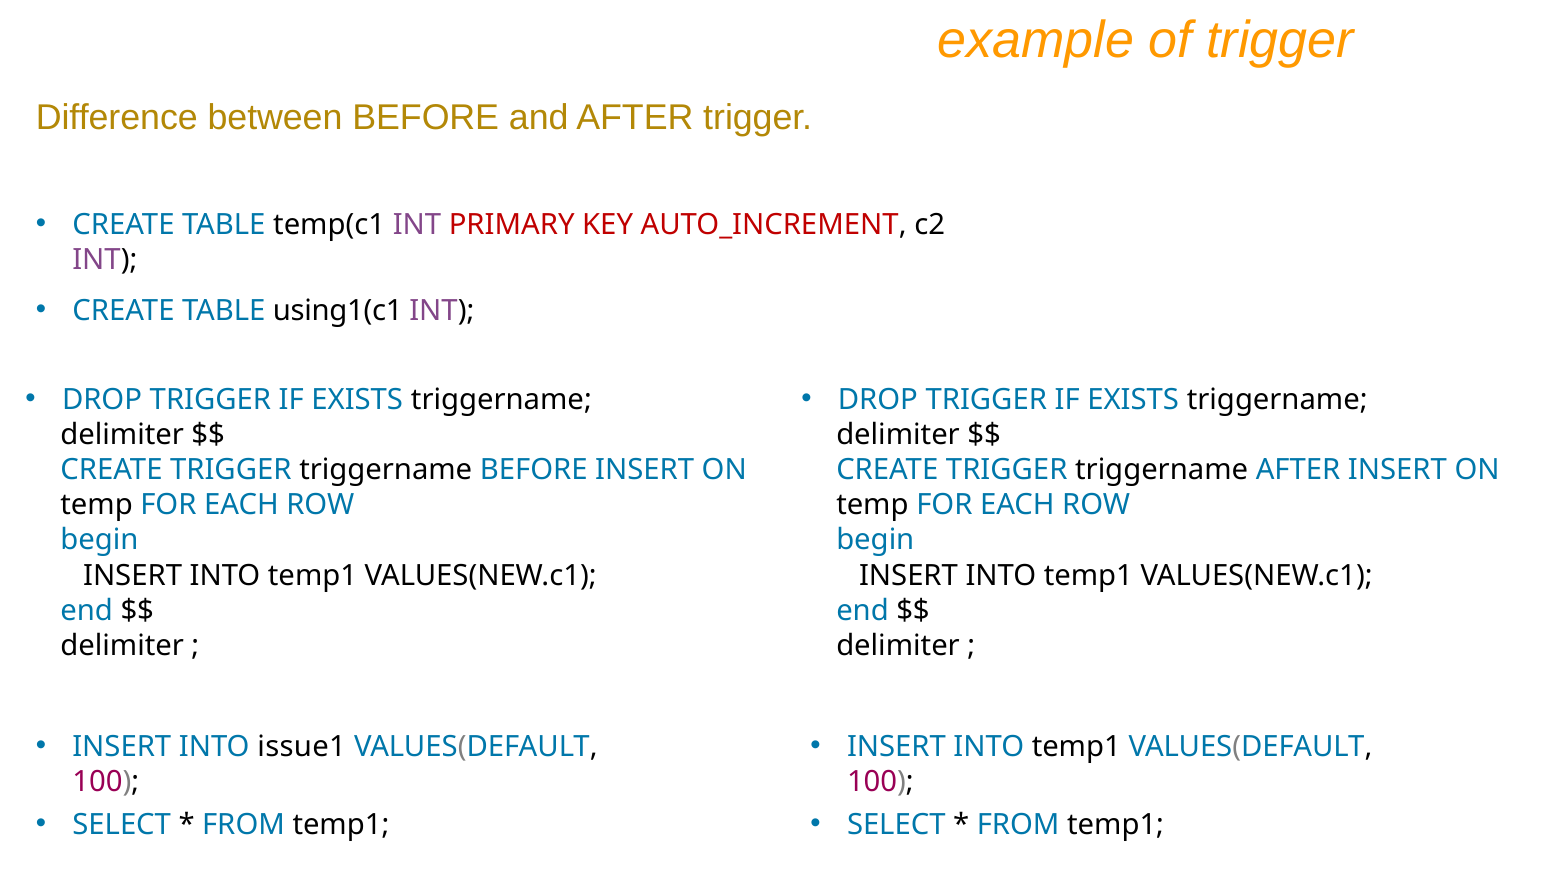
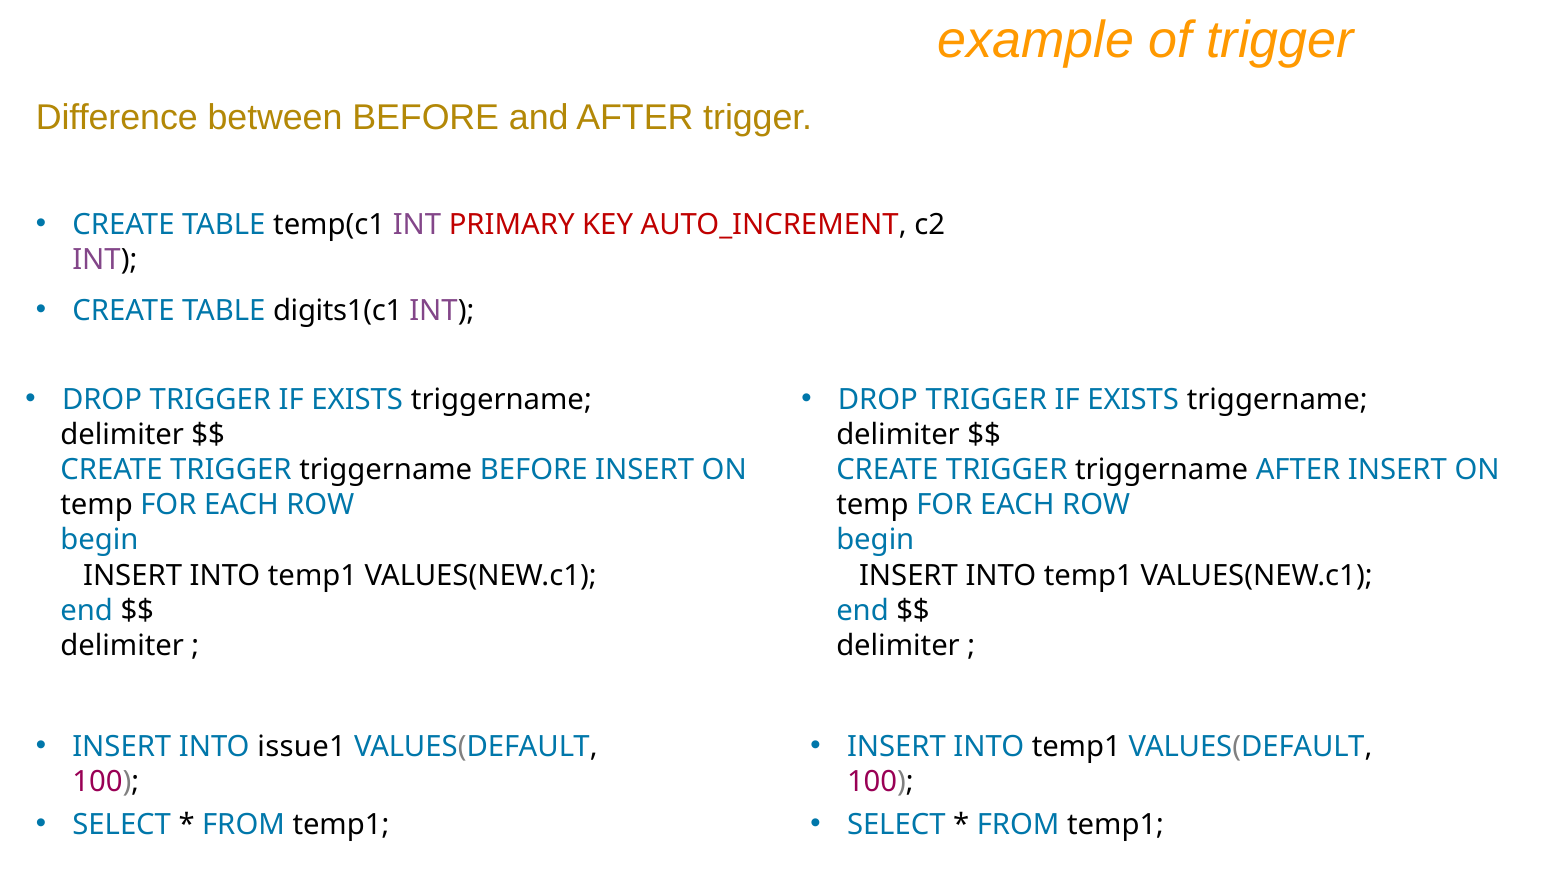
using1(c1: using1(c1 -> digits1(c1 (338, 310)
